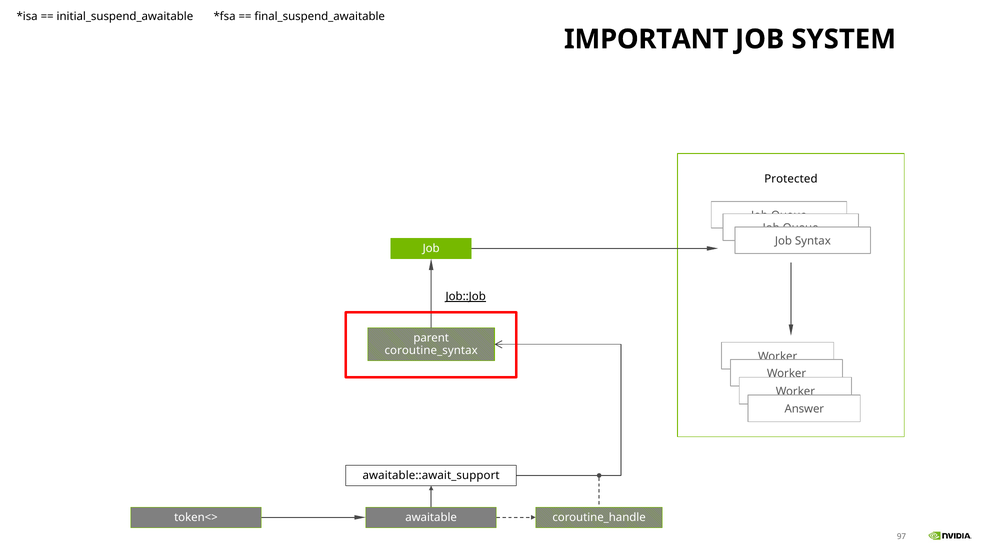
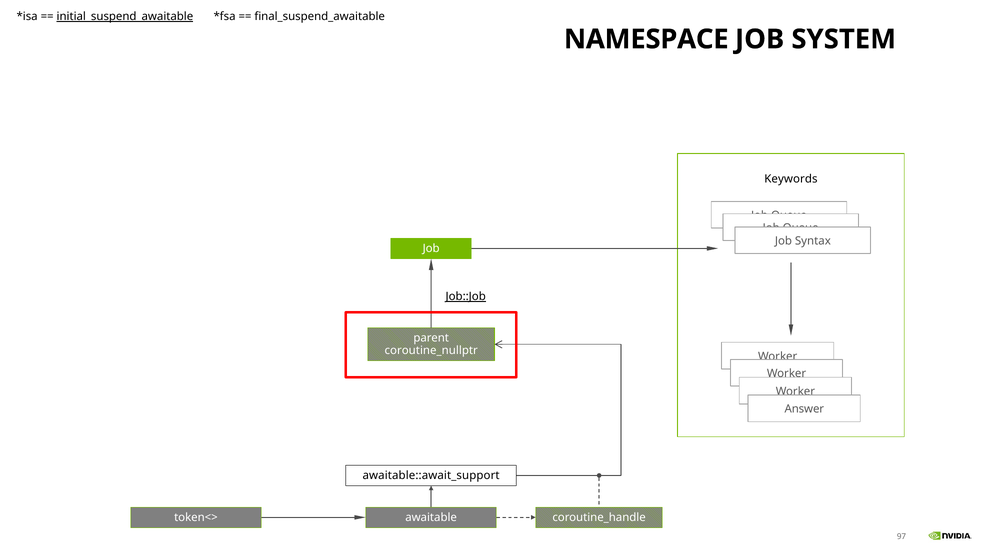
initial_suspend_awaitable underline: none -> present (125, 17)
IMPORTANT: IMPORTANT -> NAMESPACE (646, 39)
Protected: Protected -> Keywords (791, 179)
coroutine_syntax: coroutine_syntax -> coroutine_nullptr (431, 350)
